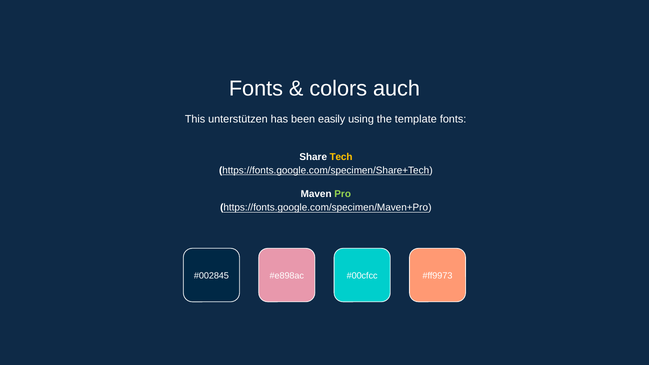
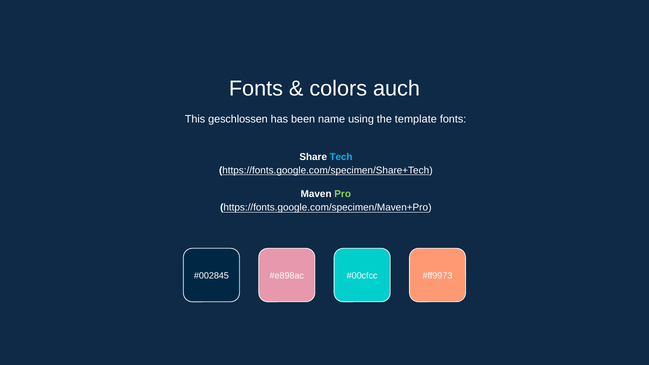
unterstützen: unterstützen -> geschlossen (238, 119)
easily: easily -> name (332, 119)
Tech colour: yellow -> light blue (341, 157)
